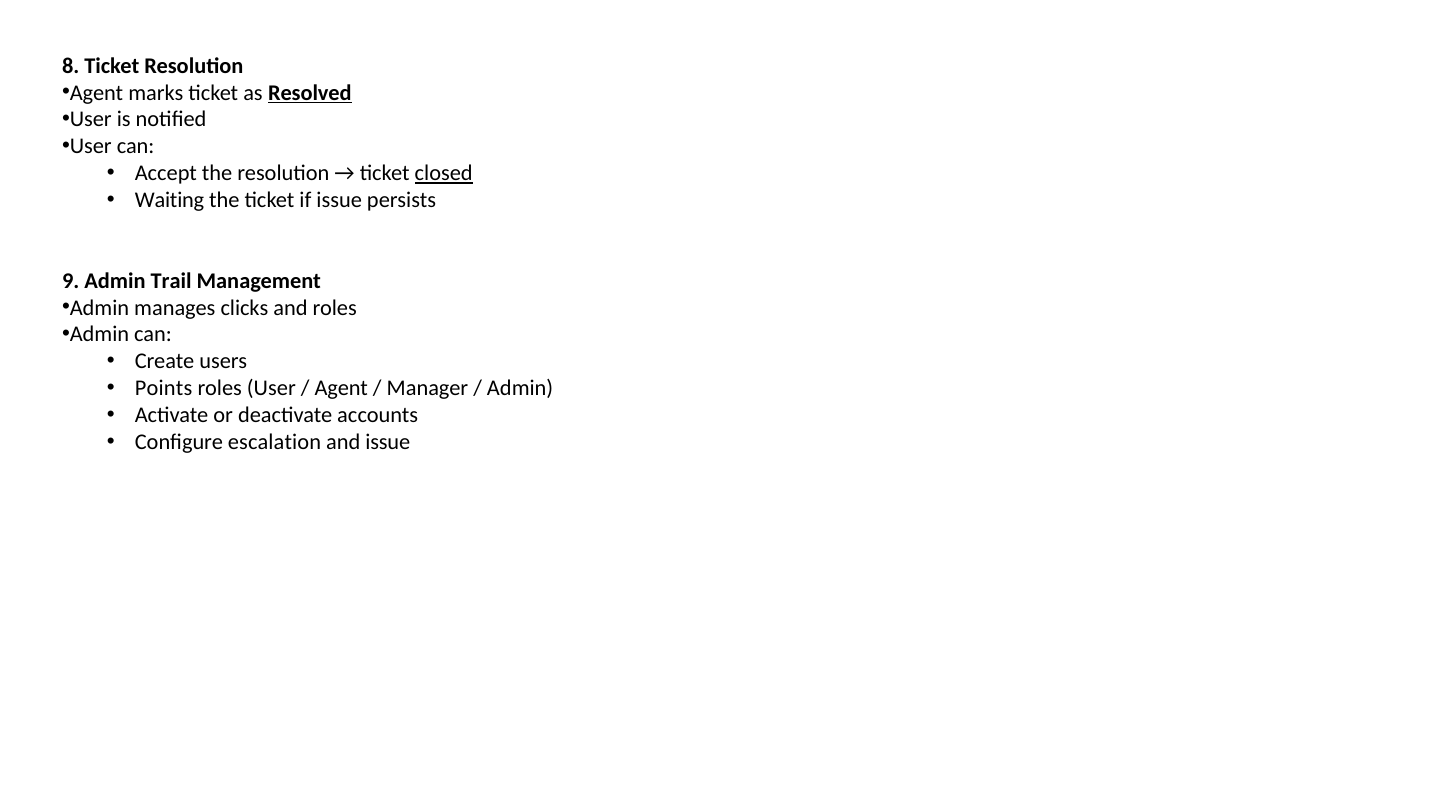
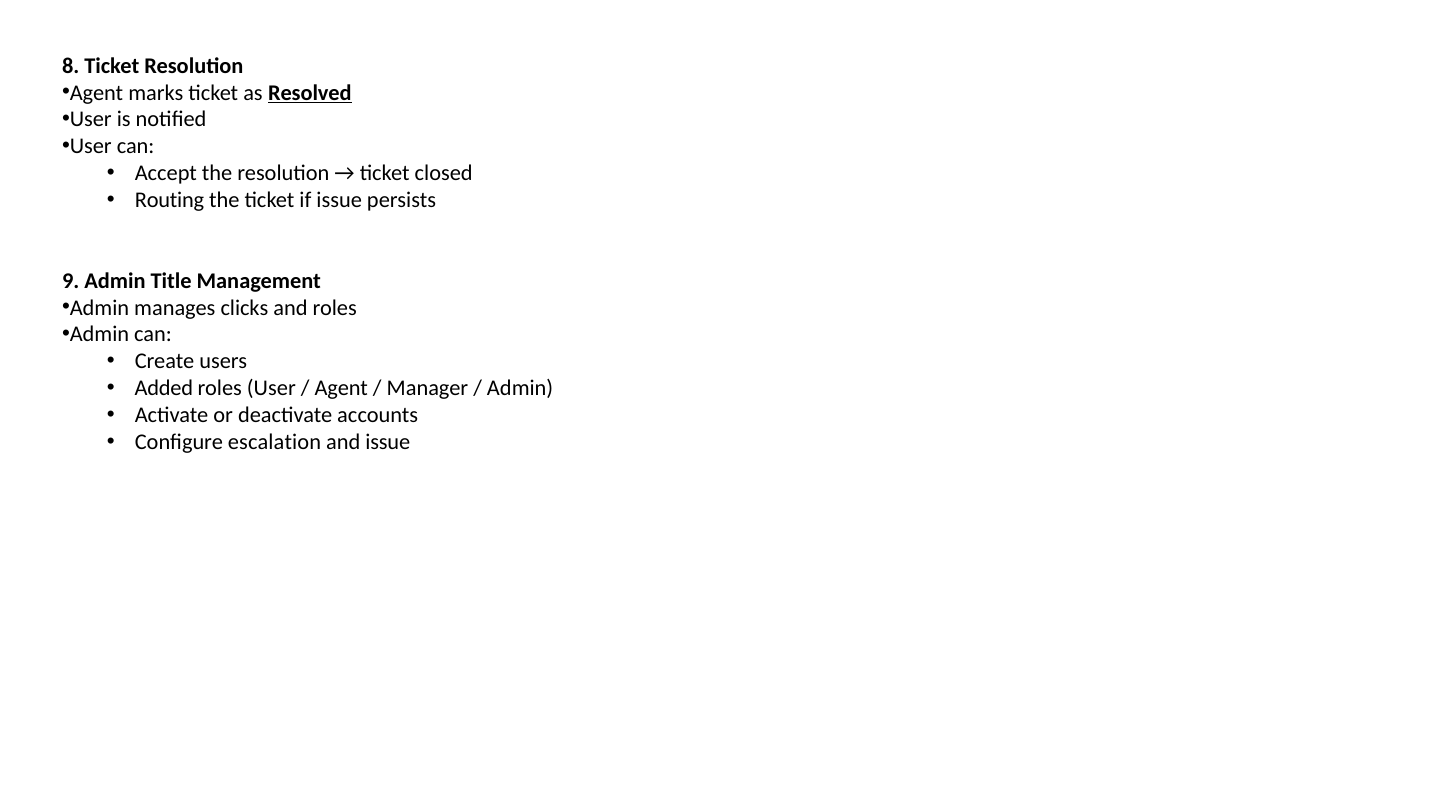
closed underline: present -> none (444, 173)
Waiting: Waiting -> Routing (170, 200)
Trail: Trail -> Title (171, 281)
Points: Points -> Added (164, 388)
